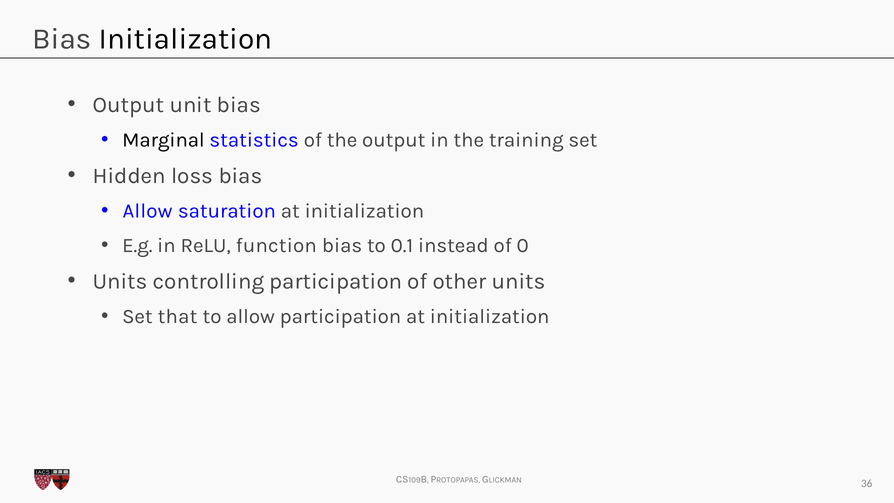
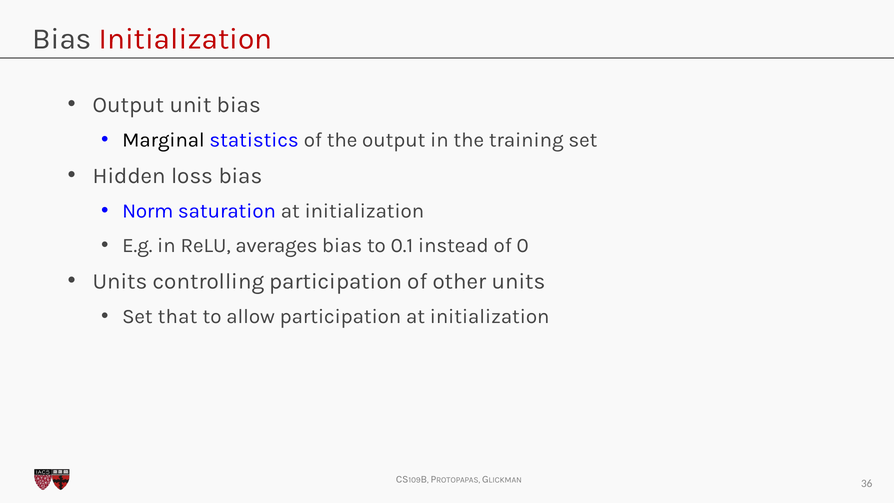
Initialization colour: black -> red (186, 39)
Allow: Allow -> Norm (148, 211)
function: function -> averages (276, 245)
